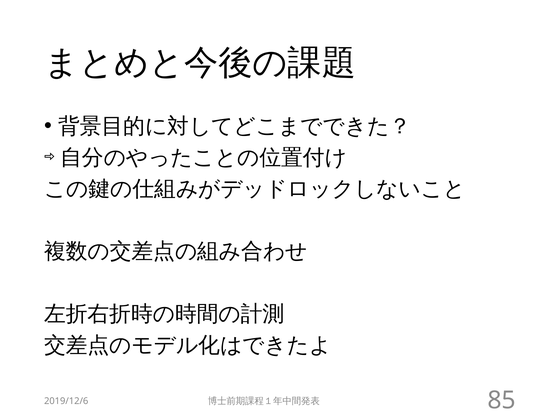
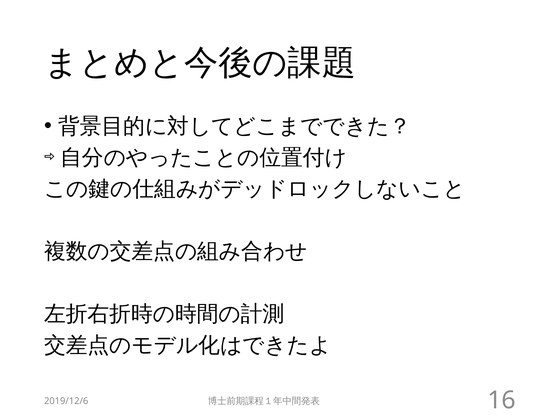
85: 85 -> 16 (502, 400)
